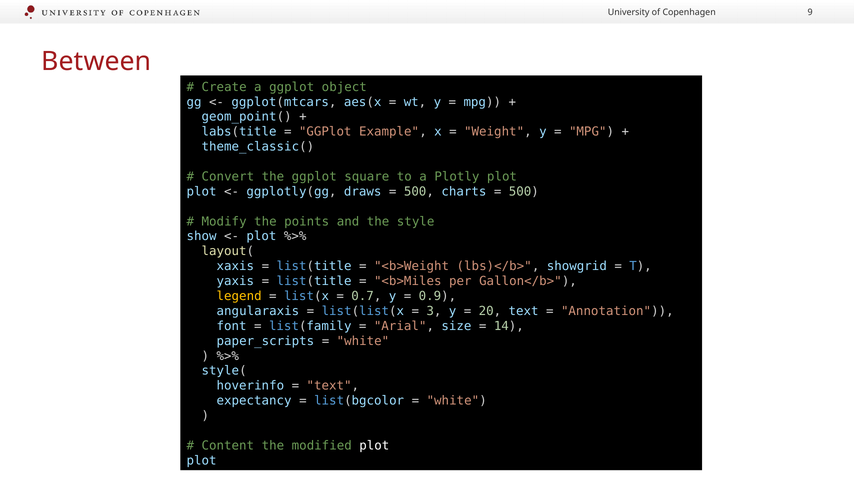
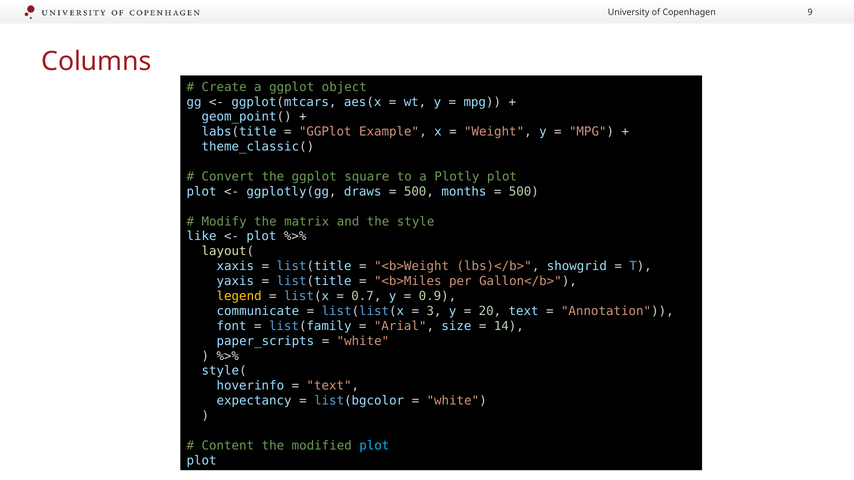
Between: Between -> Columns (96, 61)
charts: charts -> months (464, 192)
points: points -> matrix (307, 222)
show: show -> like (202, 237)
angularaxis: angularaxis -> communicate (258, 311)
plot colour: white -> light blue (374, 446)
